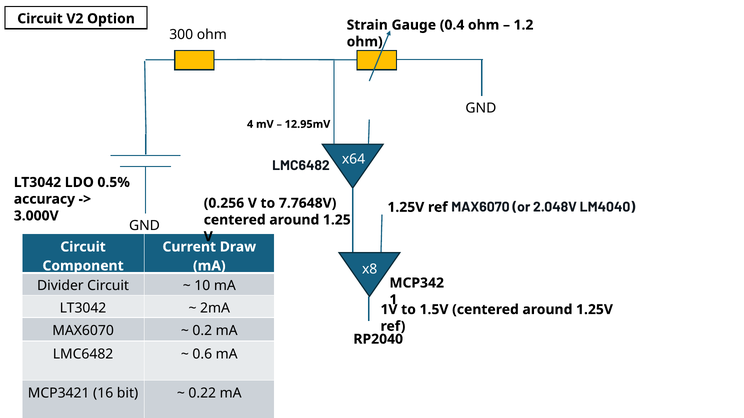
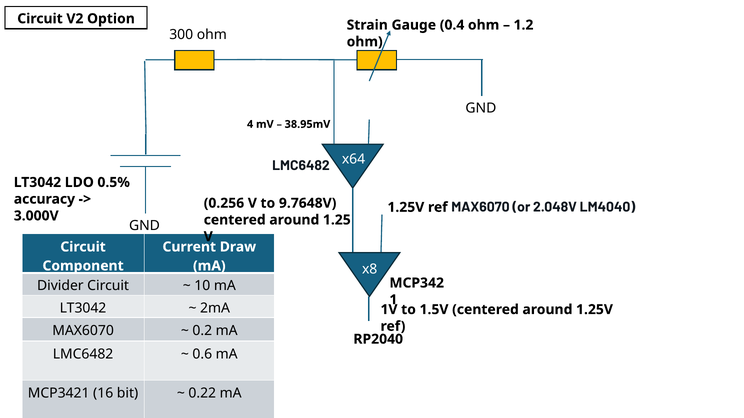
12.95mV: 12.95mV -> 38.95mV (307, 124)
7.7648V: 7.7648V -> 9.7648V (308, 203)
